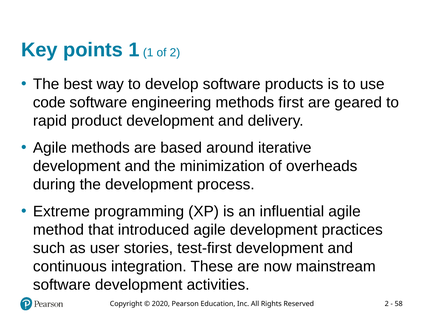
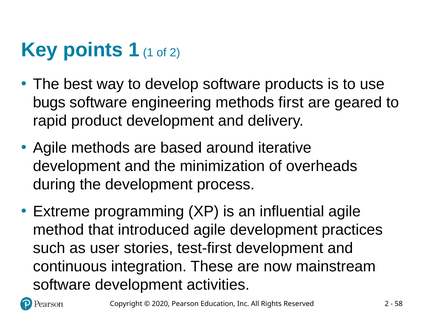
code: code -> bugs (49, 103)
